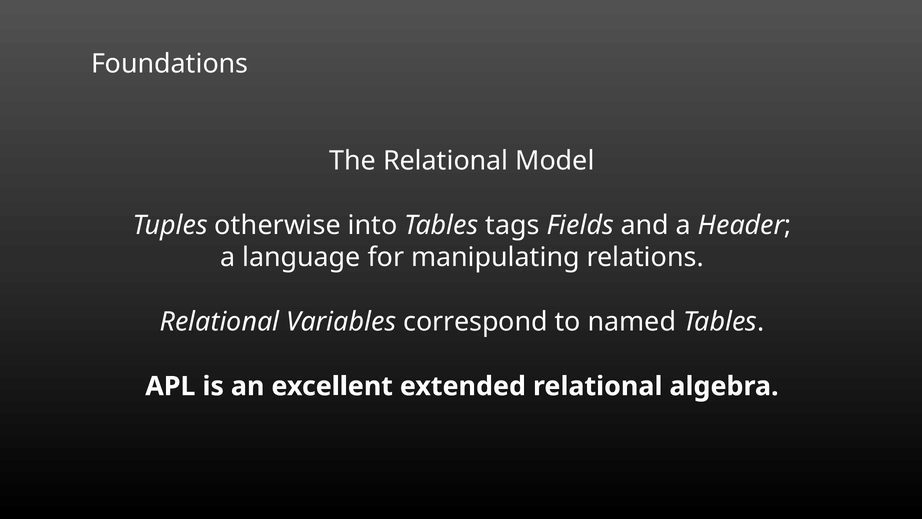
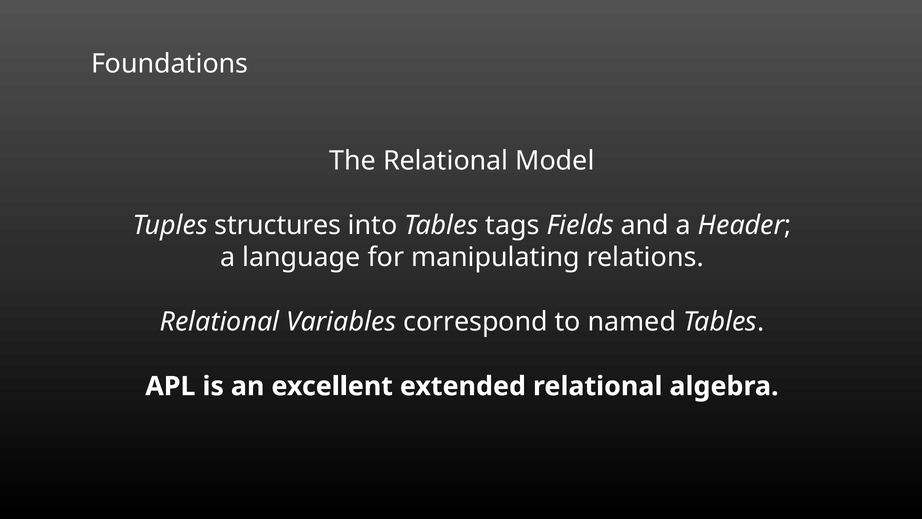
otherwise: otherwise -> structures (278, 225)
